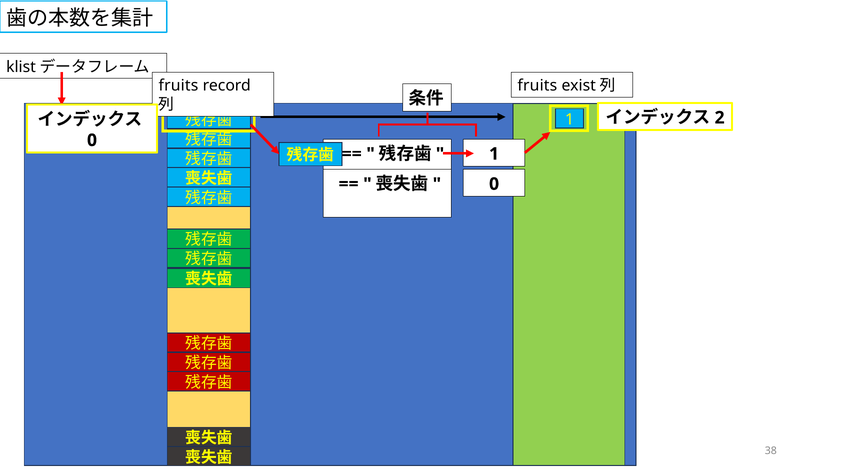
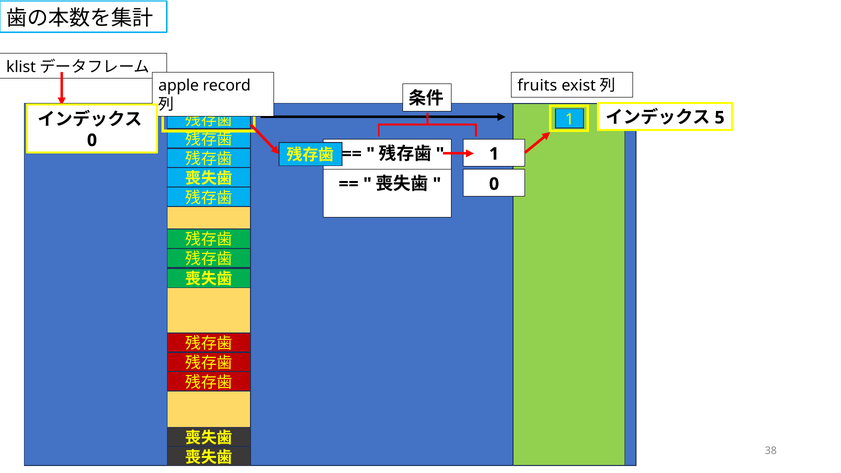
fruits: fruits -> apple (179, 86)
2: 2 -> 5 (720, 118)
